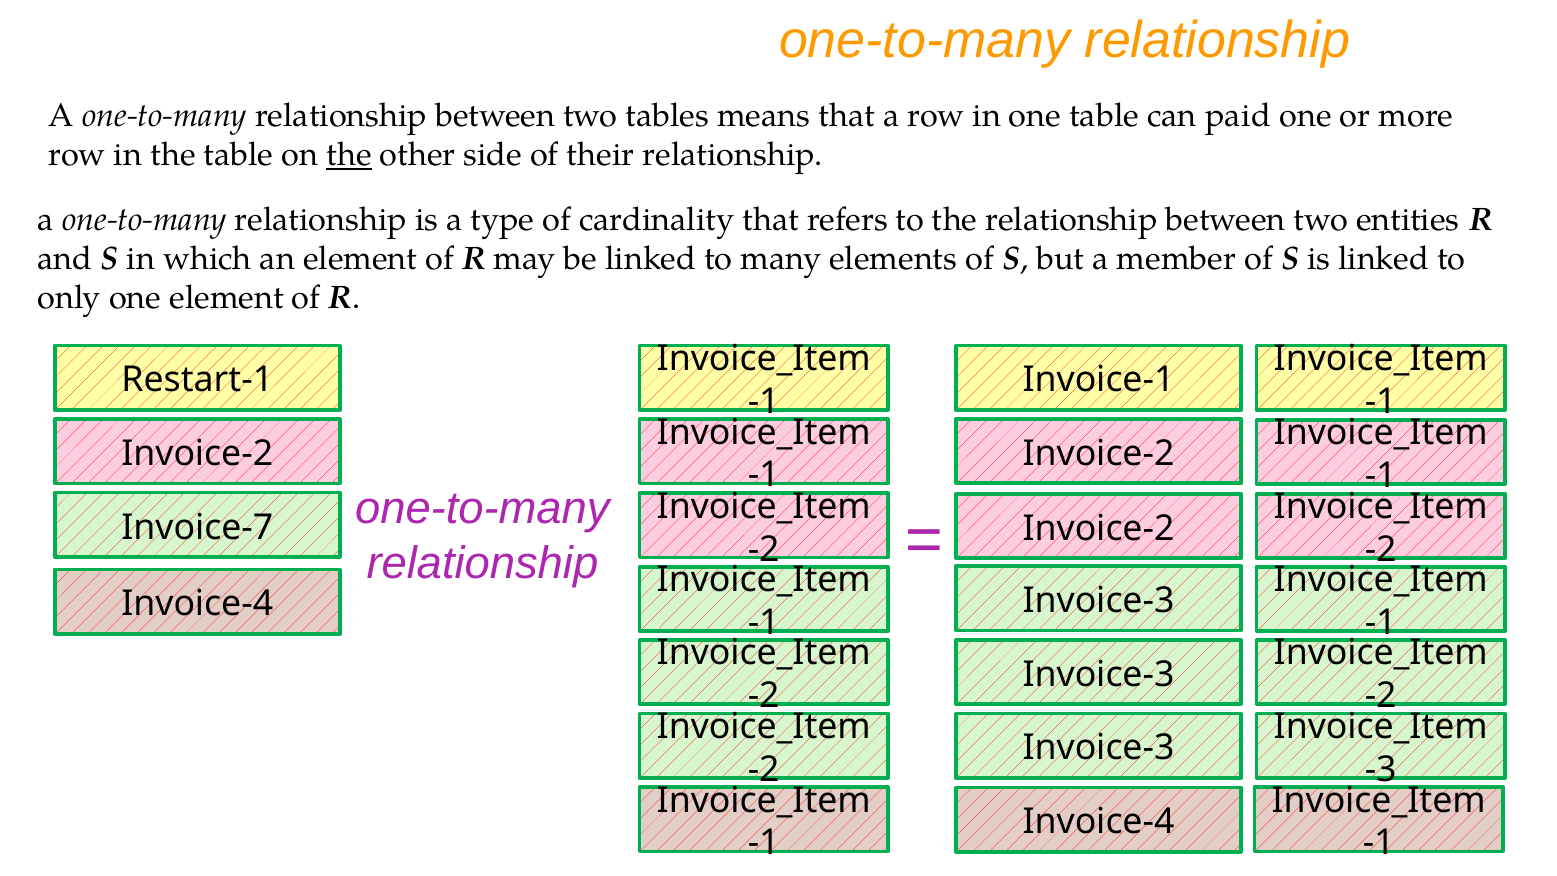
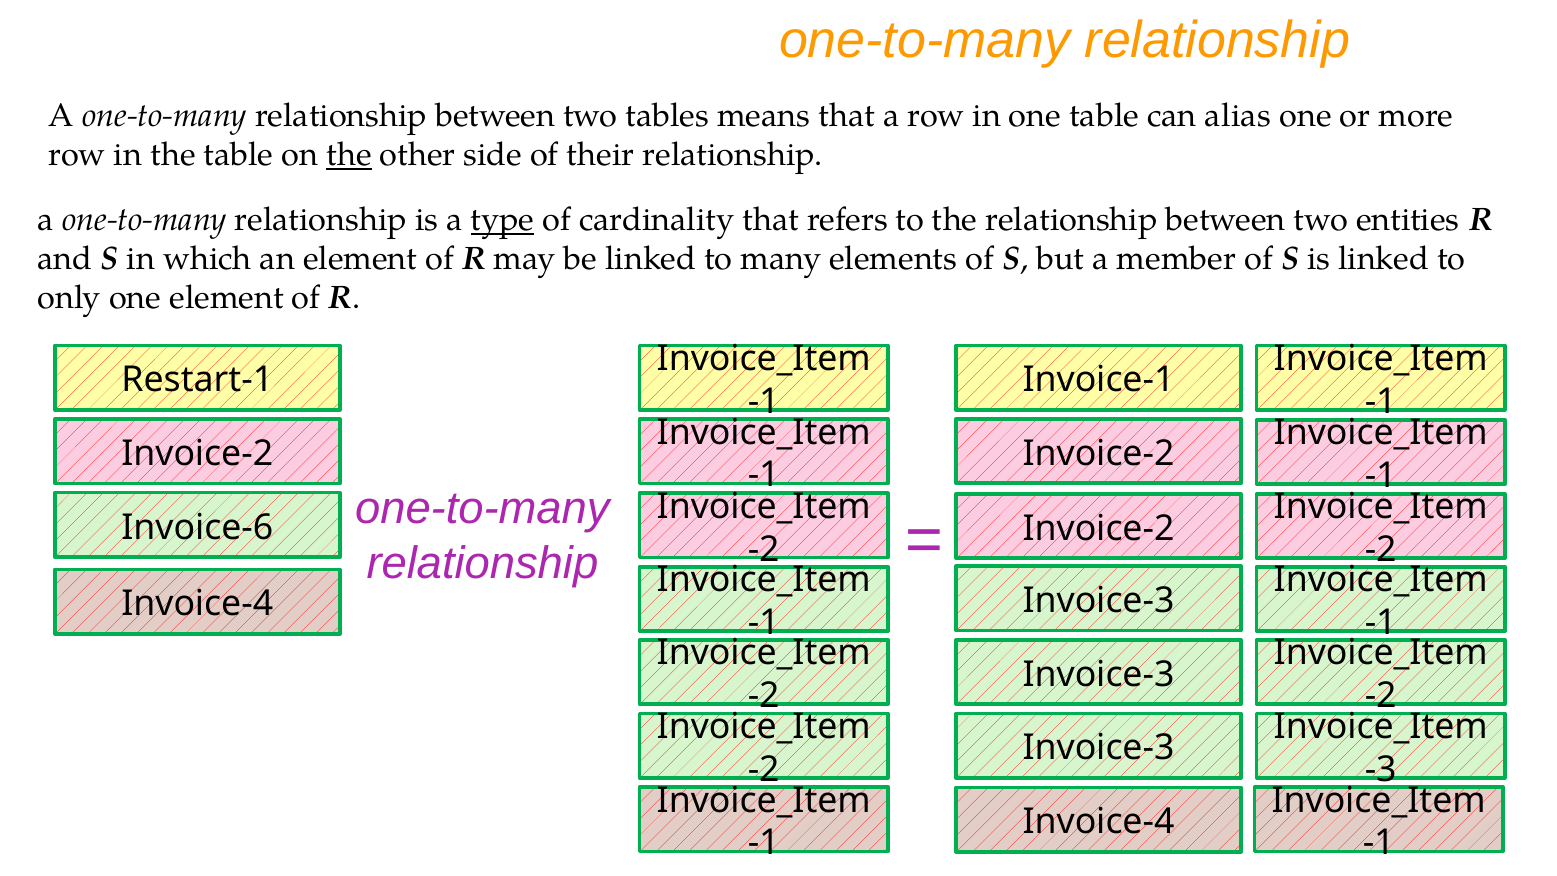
paid: paid -> alias (1238, 116)
type underline: none -> present (503, 220)
Invoice-7: Invoice-7 -> Invoice-6 (197, 527)
